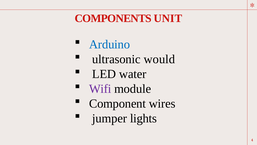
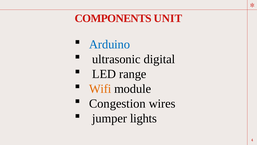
would: would -> digital (159, 59)
water: water -> range (133, 74)
Wifi colour: purple -> orange (100, 89)
Component: Component -> Congestion (117, 103)
